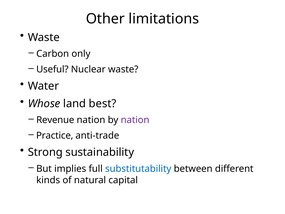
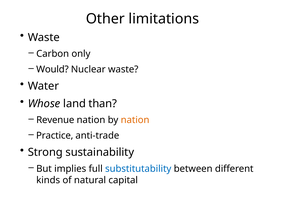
Useful: Useful -> Would (52, 69)
best: best -> than (103, 103)
nation colour: purple -> orange (135, 120)
